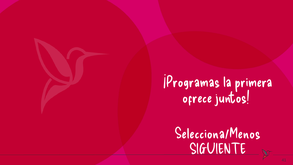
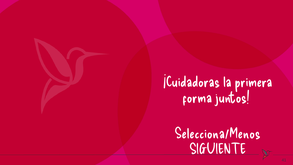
¡Programas: ¡Programas -> ¡Cuidadoras (192, 82)
ofrece: ofrece -> forma (197, 98)
